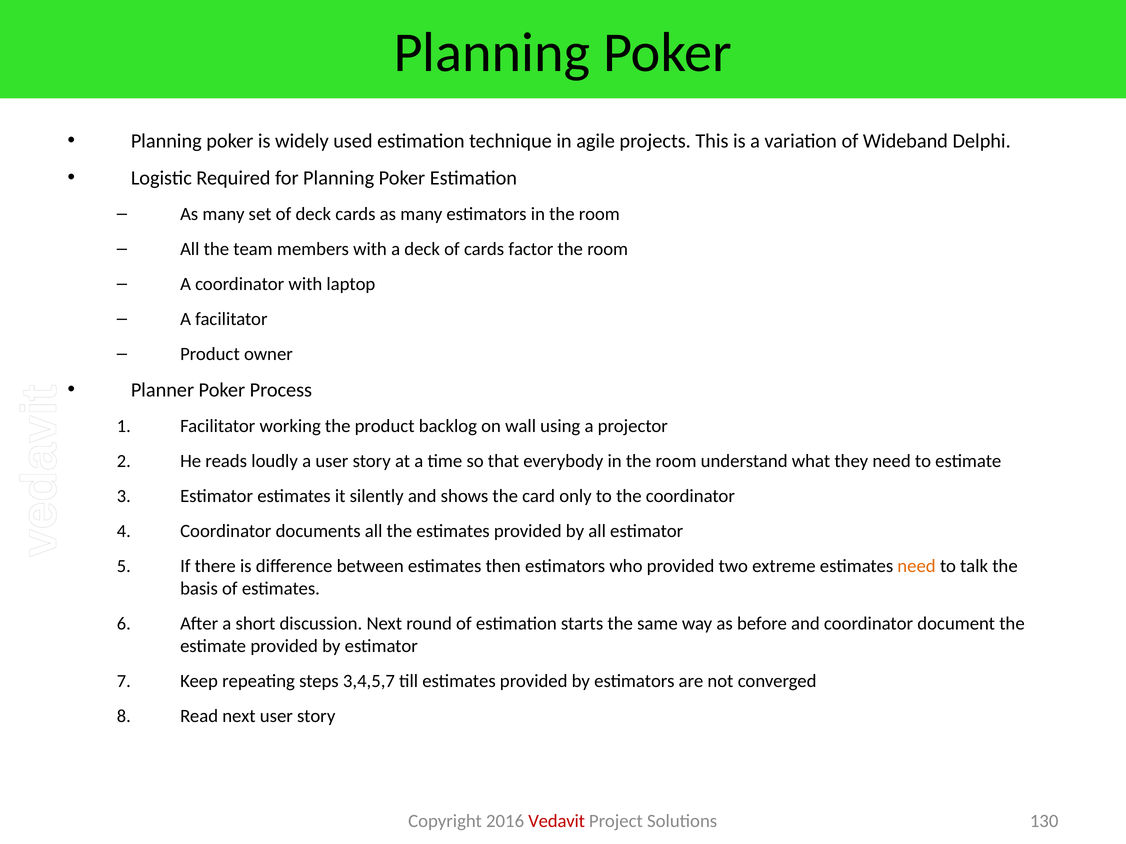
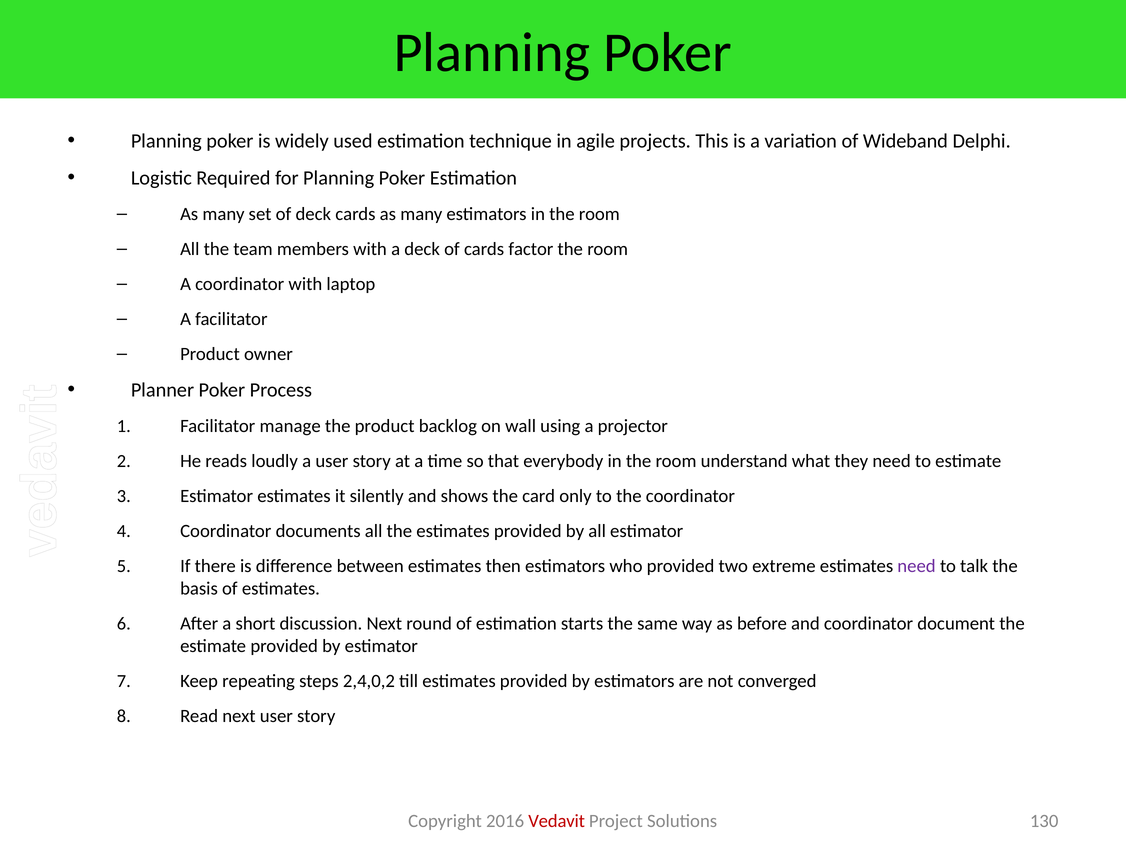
working: working -> manage (290, 426)
need colour: orange -> purple (917, 566)
3,4,5,7: 3,4,5,7 -> 2,4,0,2 (369, 681)
